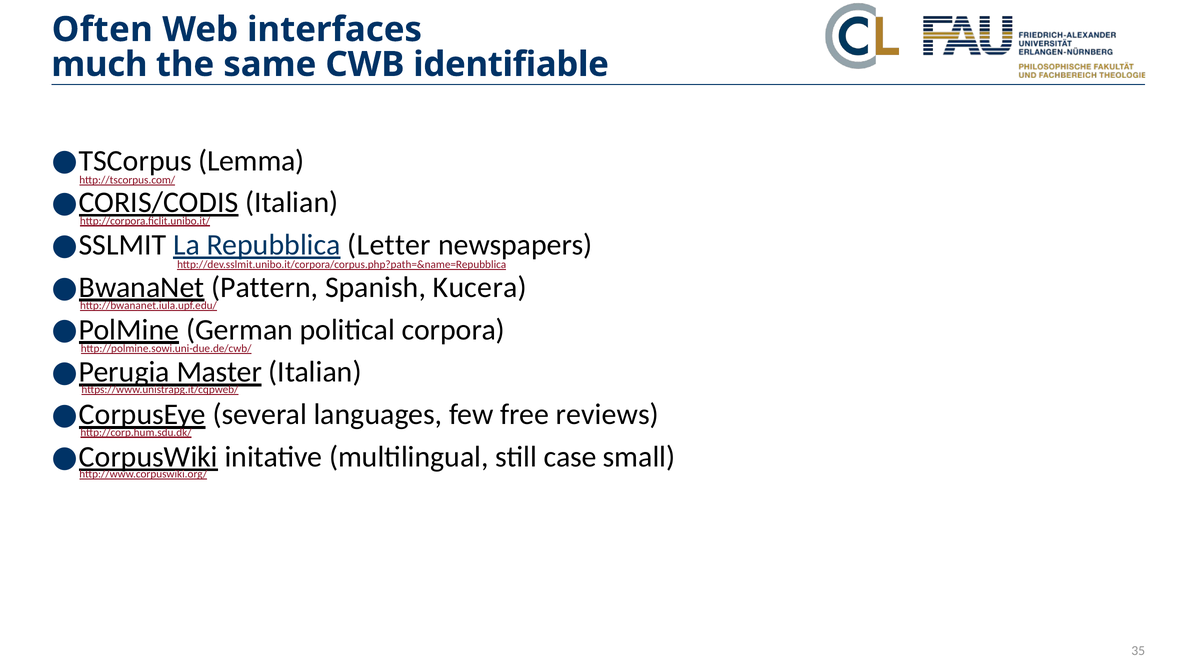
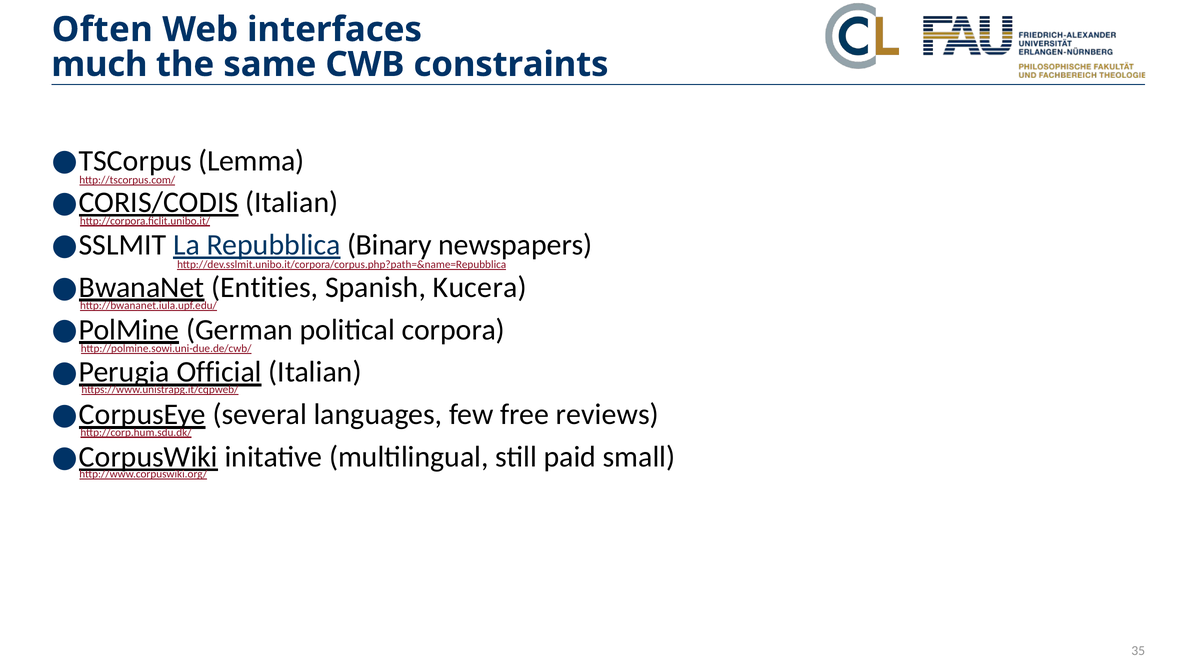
identifiable: identifiable -> constraints (511, 64)
Letter: Letter -> Binary (389, 245)
Pattern: Pattern -> Entities (265, 287)
Master: Master -> Official (219, 372)
case: case -> paid (570, 457)
